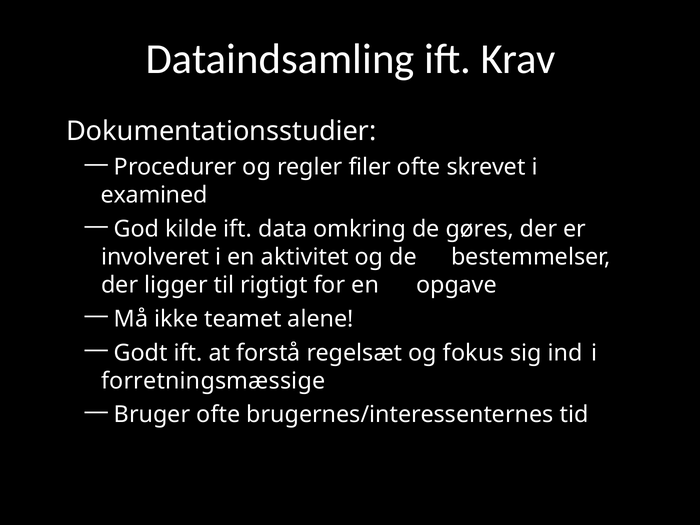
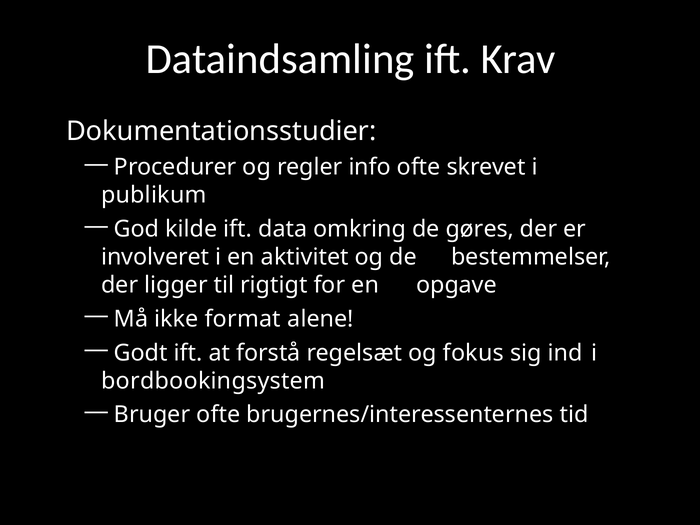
filer: filer -> info (370, 167)
examined: examined -> publikum (154, 195)
teamet: teamet -> format (243, 319)
forretningsmæssige: forretningsmæssige -> bordbookingsystem (213, 381)
